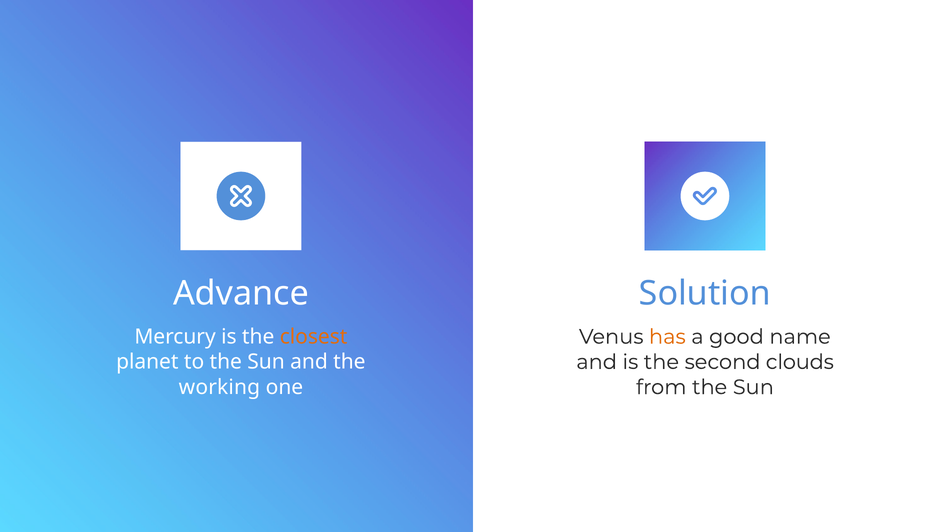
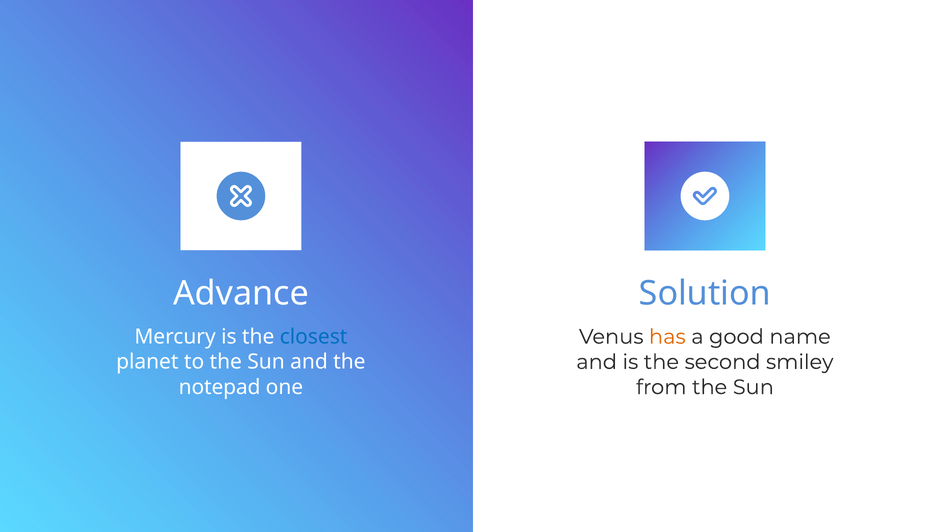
closest colour: orange -> blue (314, 337)
clouds: clouds -> smiley (800, 362)
working: working -> notepad (220, 387)
